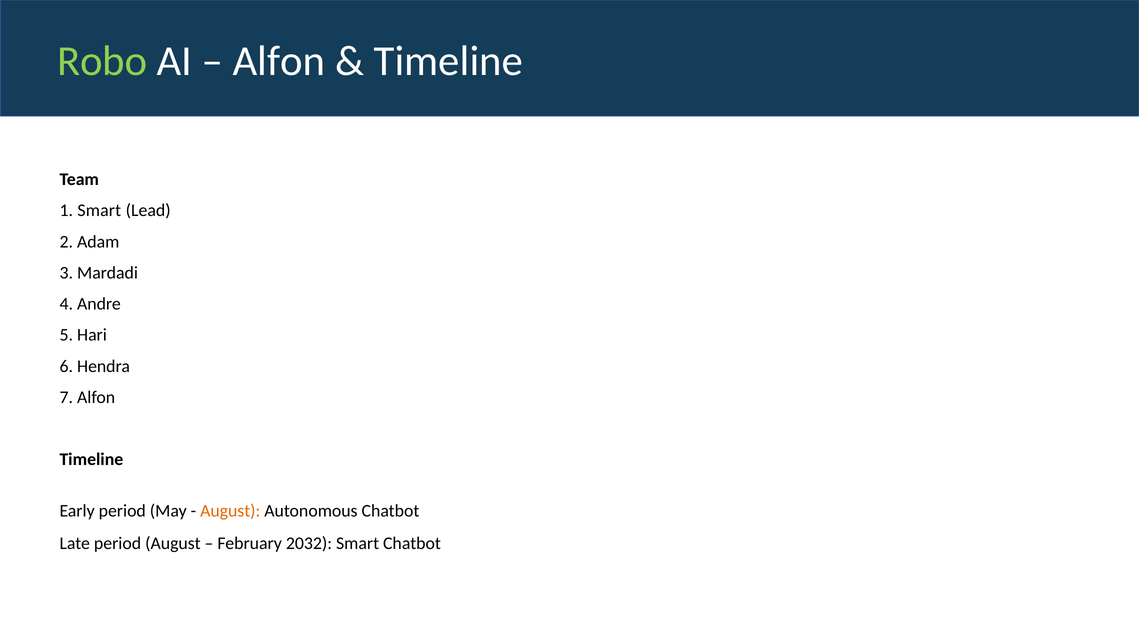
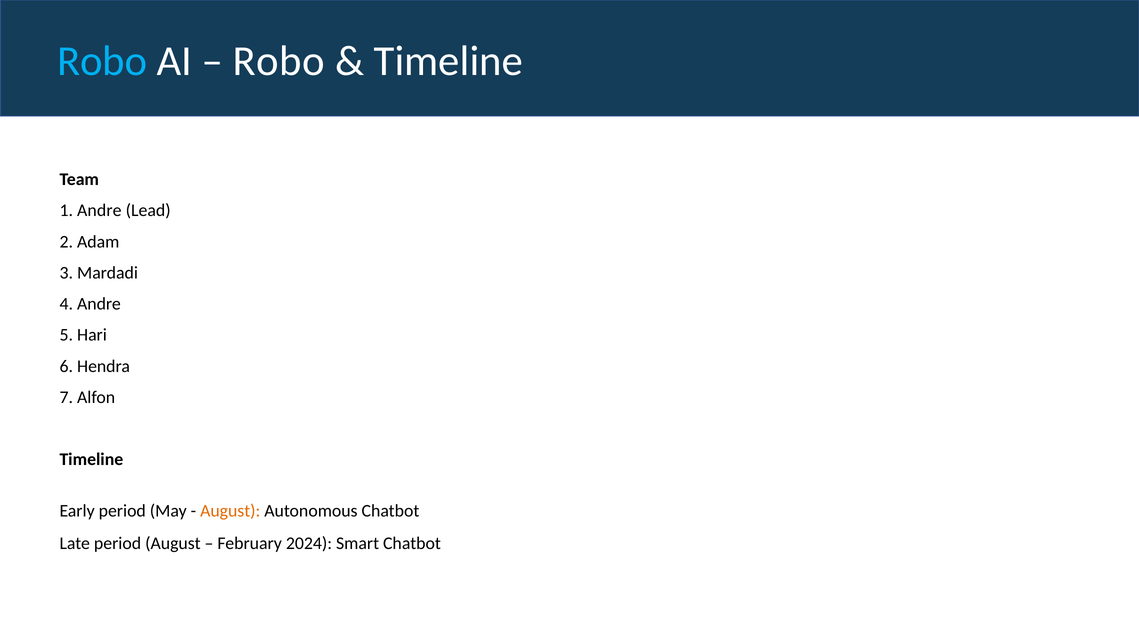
Robo colour: light green -> light blue (102, 61)
Alfon: Alfon -> Robo (279, 61)
1 Smart: Smart -> Andre (99, 210)
2032: 2032 -> 2024 (309, 543)
